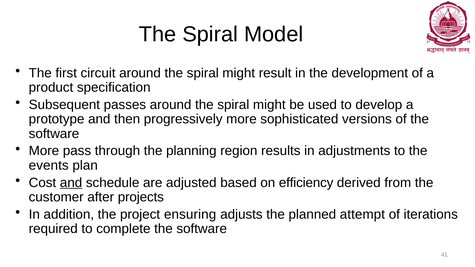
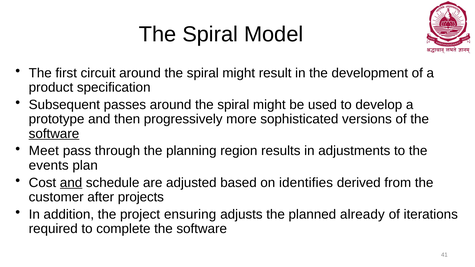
software underline: none -> present (54, 134)
More: More -> Meet (44, 151)
efficiency: efficiency -> identifies (306, 183)
attempt: attempt -> already (362, 215)
